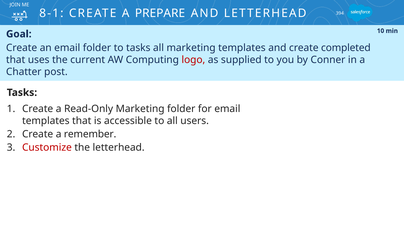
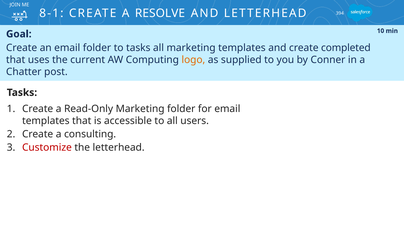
PREPARE: PREPARE -> RESOLVE (160, 13)
logo colour: red -> orange (193, 60)
remember: remember -> consulting (90, 134)
